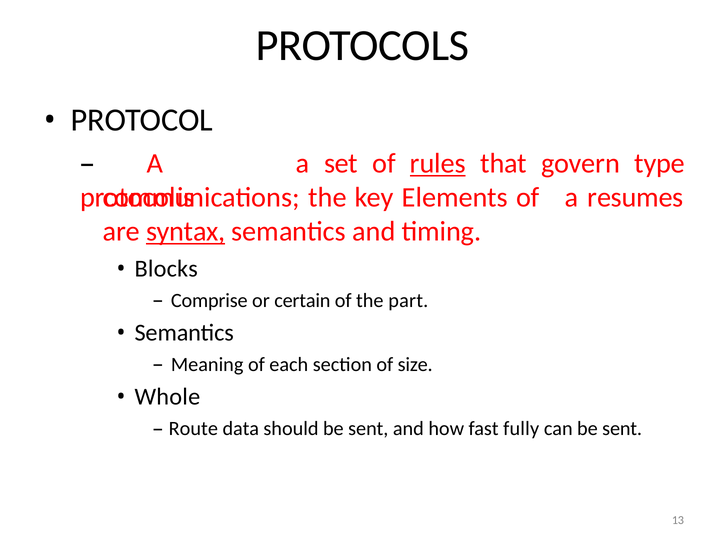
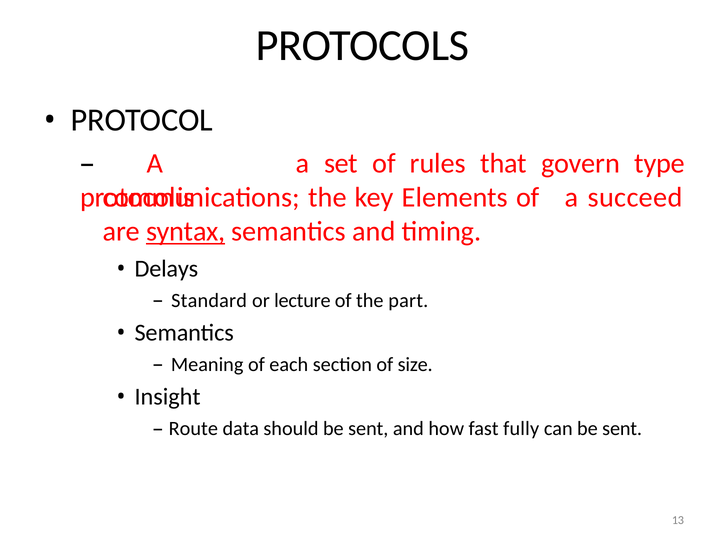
rules underline: present -> none (438, 163)
resumes: resumes -> succeed (635, 197)
Blocks: Blocks -> Delays (166, 269)
Comprise: Comprise -> Standard (209, 300)
certain: certain -> lecture (302, 300)
Whole: Whole -> Insight (168, 397)
